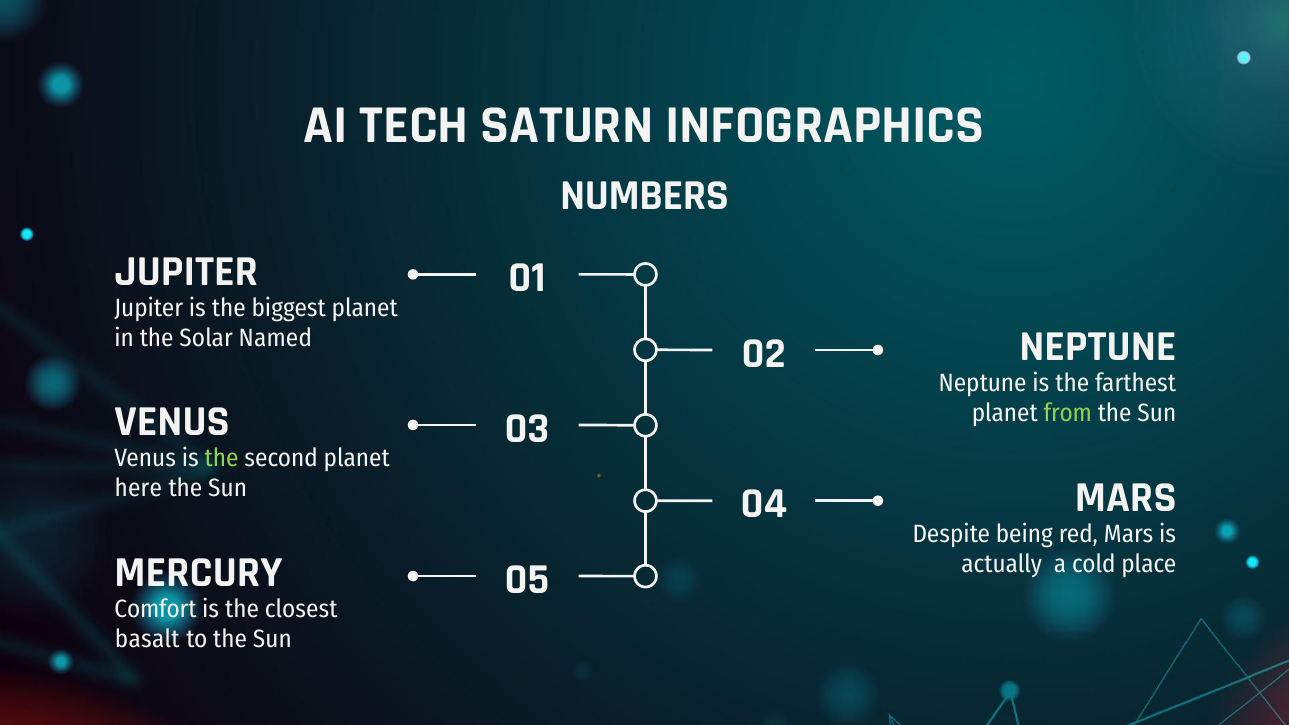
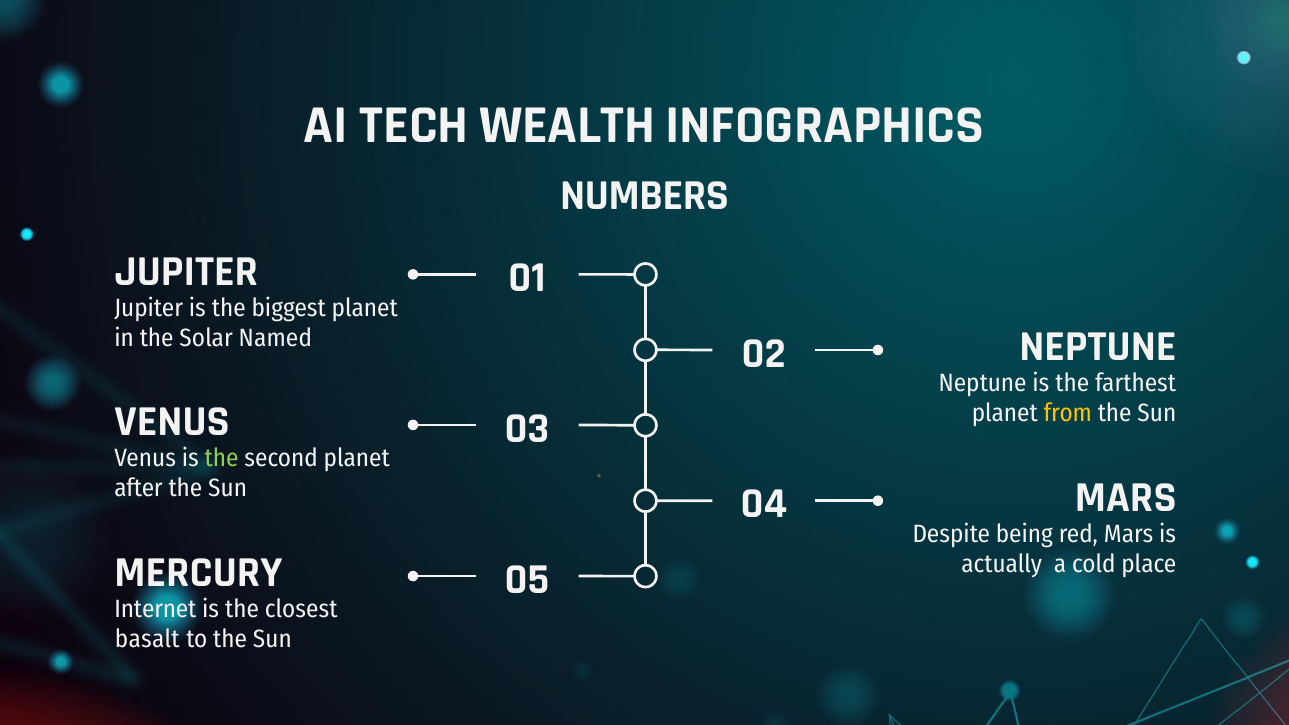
SATURN: SATURN -> WEALTH (567, 125)
from colour: light green -> yellow (1068, 413)
here: here -> after (139, 489)
Comfort: Comfort -> Internet (155, 609)
